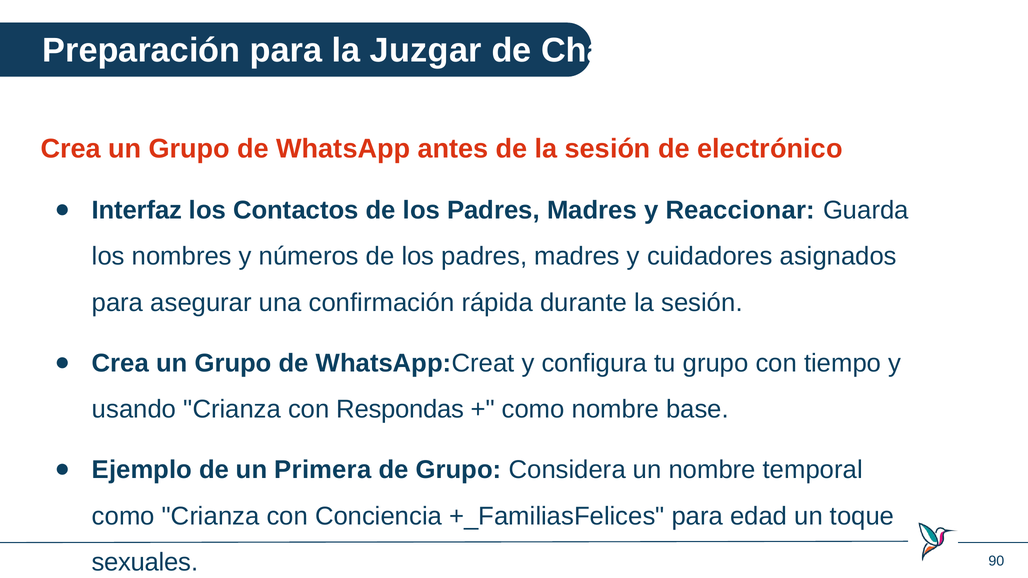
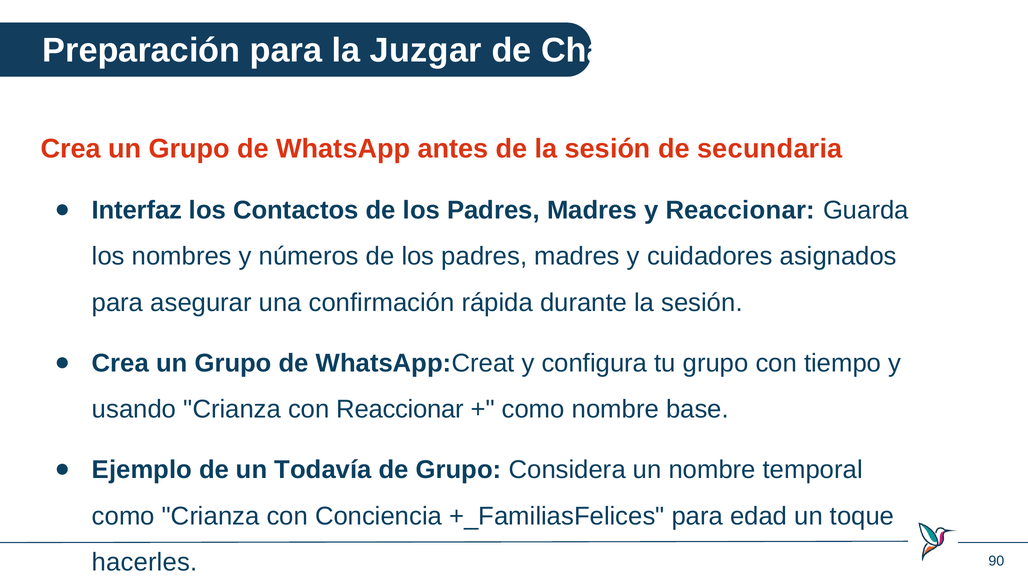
electrónico: electrónico -> secundaria (770, 149)
con Respondas: Respondas -> Reaccionar (400, 409)
Primera: Primera -> Todavía (323, 470)
sexuales: sexuales -> hacerles (145, 563)
